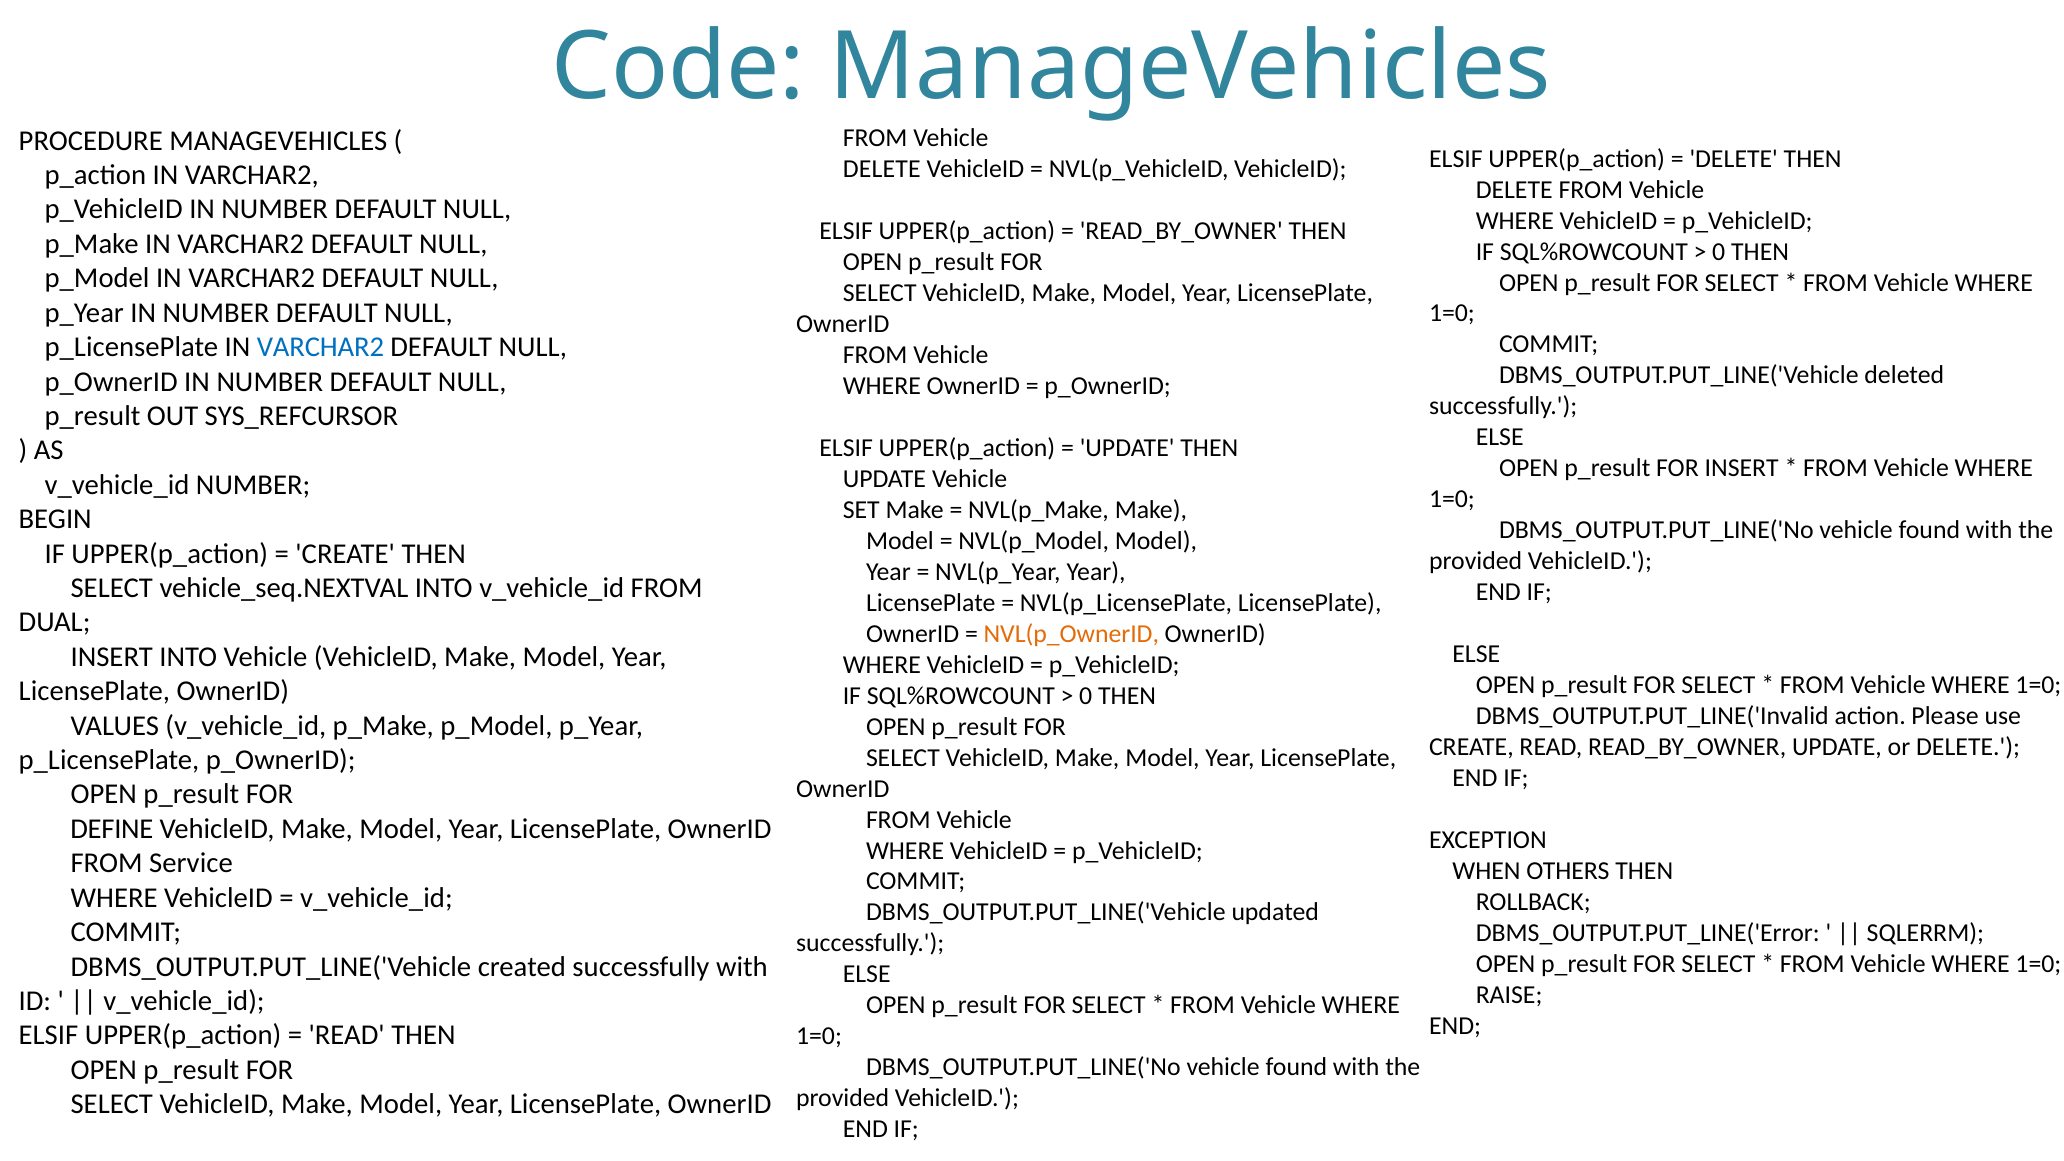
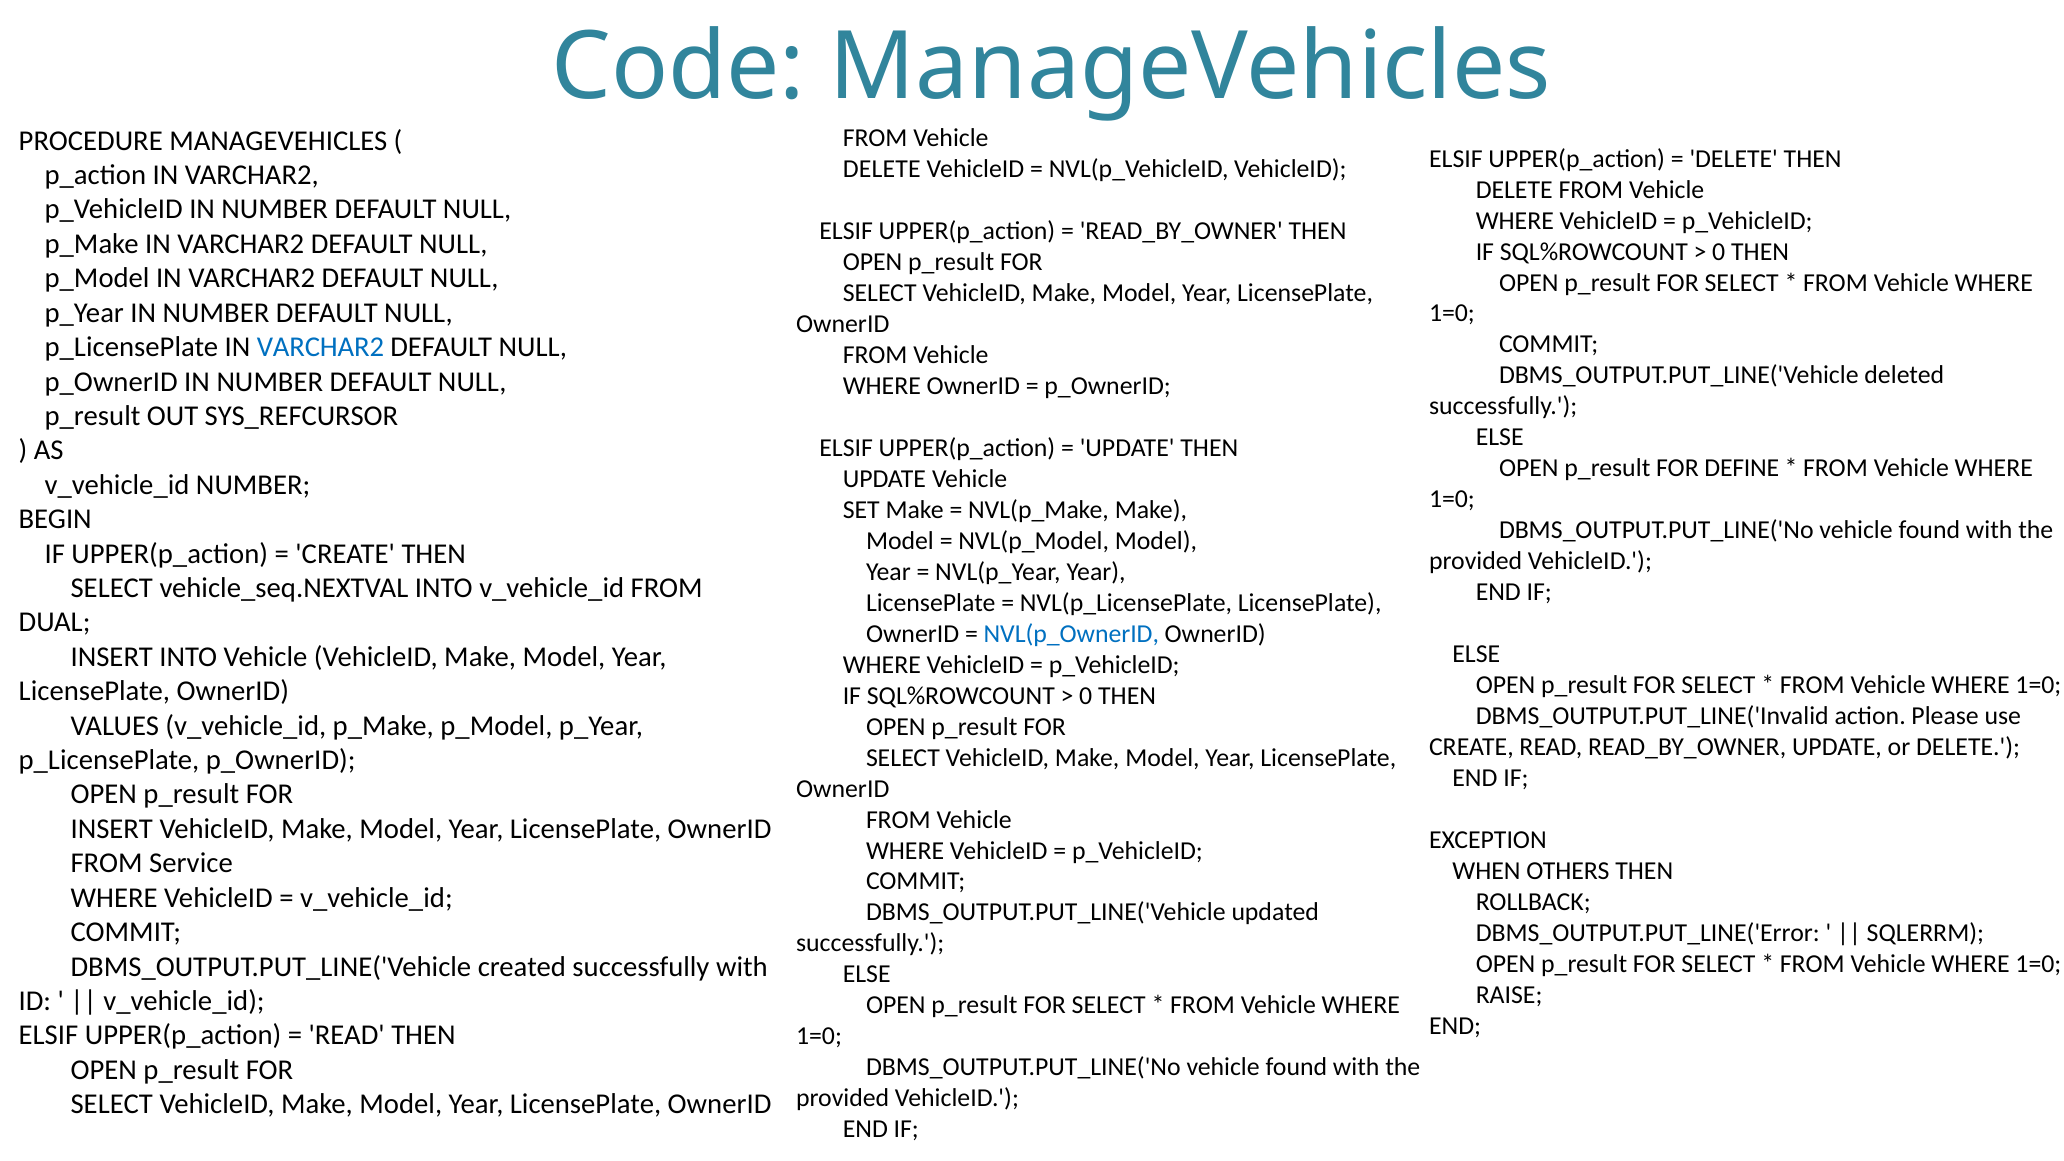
FOR INSERT: INSERT -> DEFINE (1742, 468)
NVL(p_OwnerID colour: orange -> blue (1071, 634)
DEFINE: DEFINE -> INSERT (112, 829)
